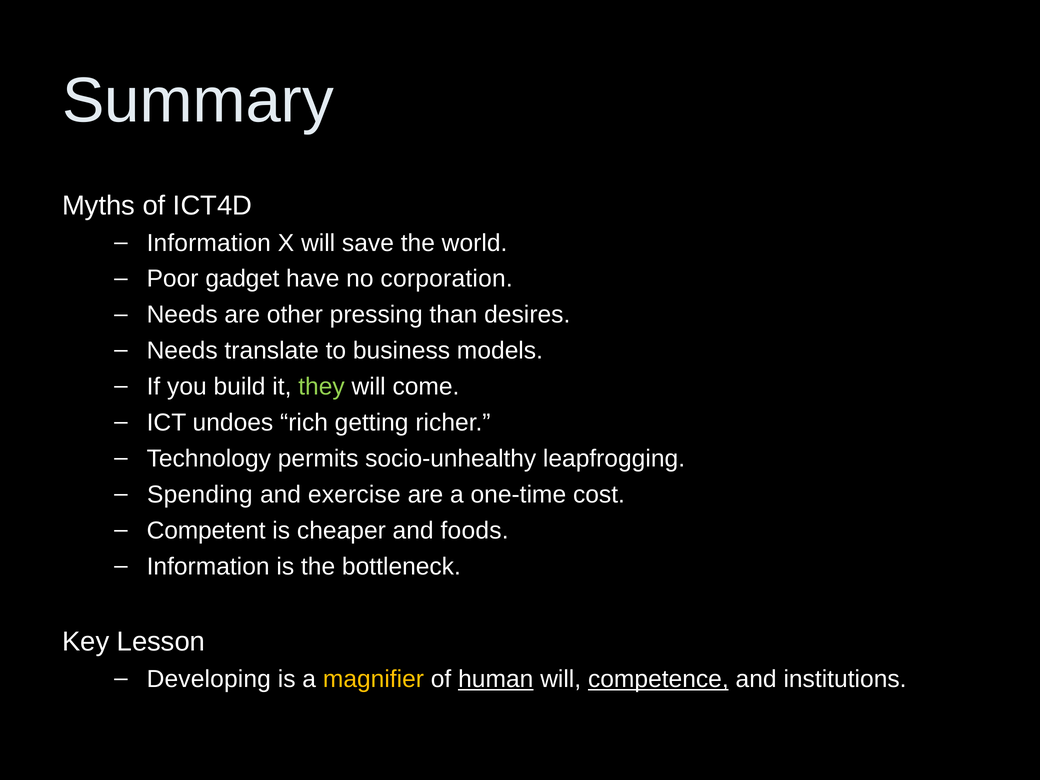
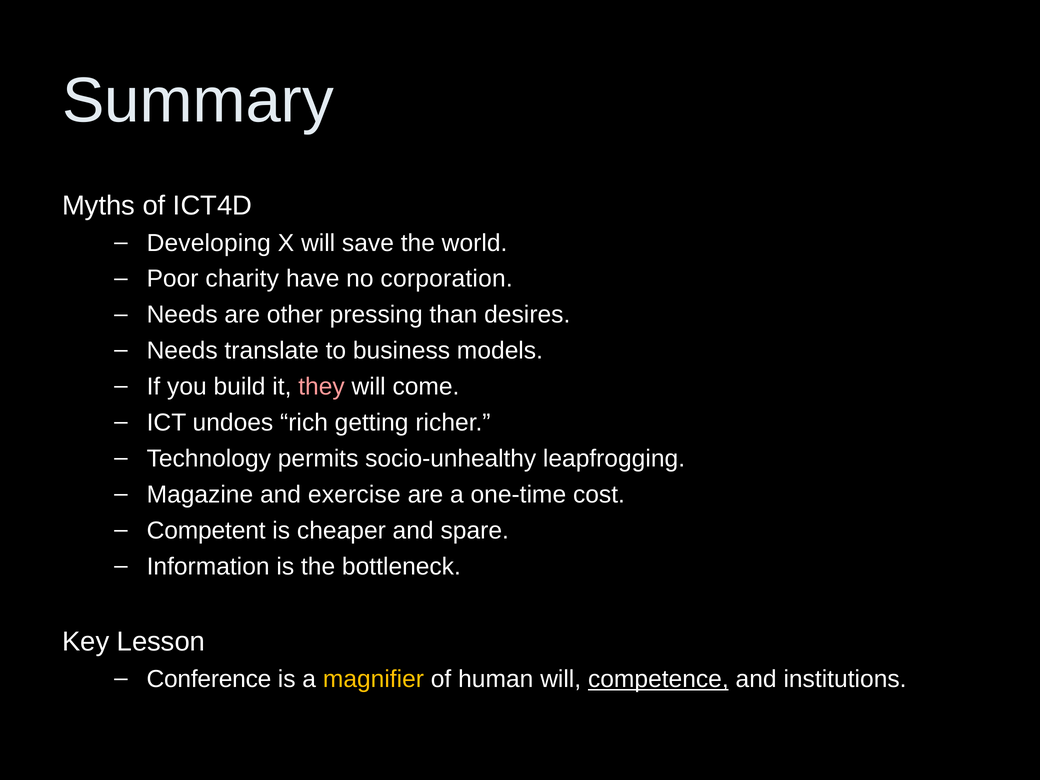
Information: Information -> Developing (209, 243)
gadget: gadget -> charity (242, 279)
they colour: light green -> pink (322, 387)
Spending: Spending -> Magazine (200, 495)
foods: foods -> spare (475, 531)
Developing: Developing -> Conference (209, 679)
human underline: present -> none (496, 679)
